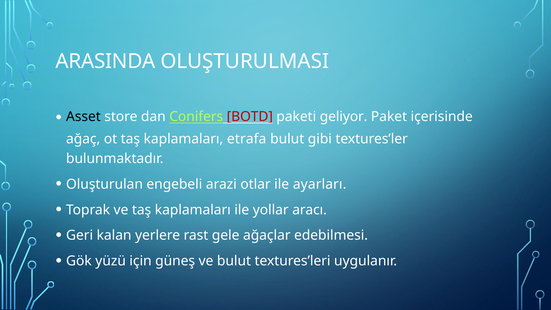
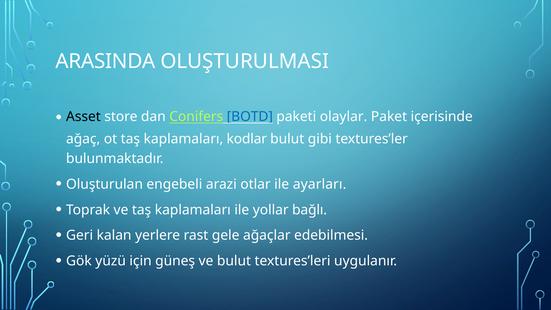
BOTD colour: red -> blue (250, 117)
geliyor: geliyor -> olaylar (344, 117)
etrafa: etrafa -> kodlar (247, 139)
aracı: aracı -> bağlı (310, 210)
